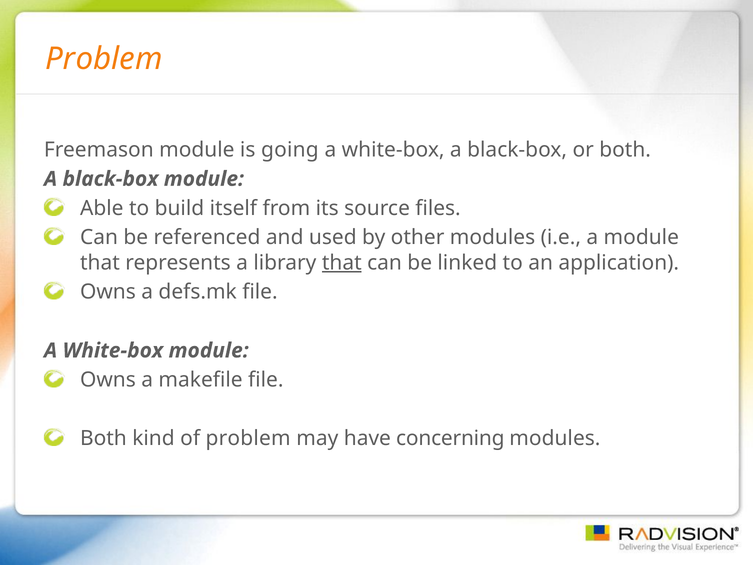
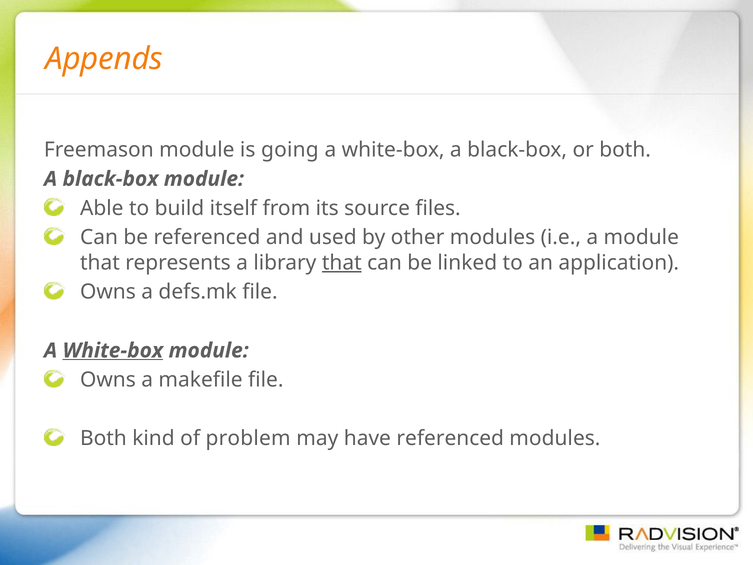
Problem: Problem -> Appends (104, 59)
White-box underline: none -> present (113, 350)
have concerning: concerning -> referenced (450, 438)
